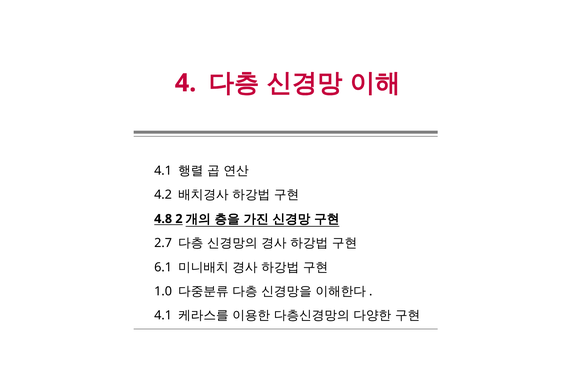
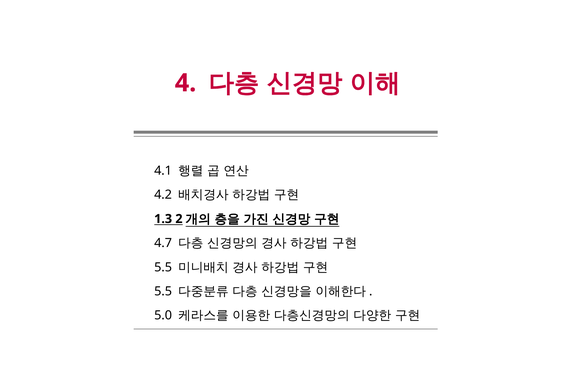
4.8: 4.8 -> 1.3 (163, 218)
2.7: 2.7 -> 4.7 (163, 243)
6.1: 6.1 -> 5.5 (163, 267)
1.0: 1.0 -> 5.5 (163, 291)
4.1: 4.1 -> 5.0 (163, 315)
